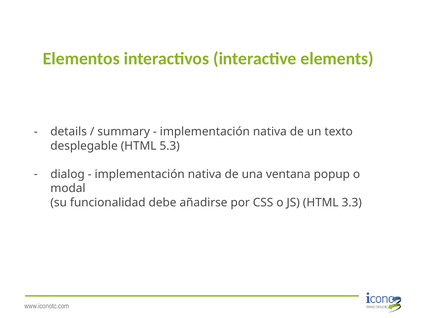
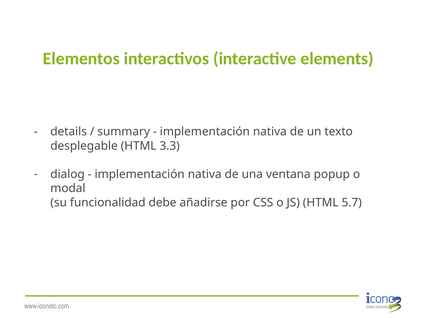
5.3: 5.3 -> 3.3 (170, 146)
3.3: 3.3 -> 5.7 (352, 202)
